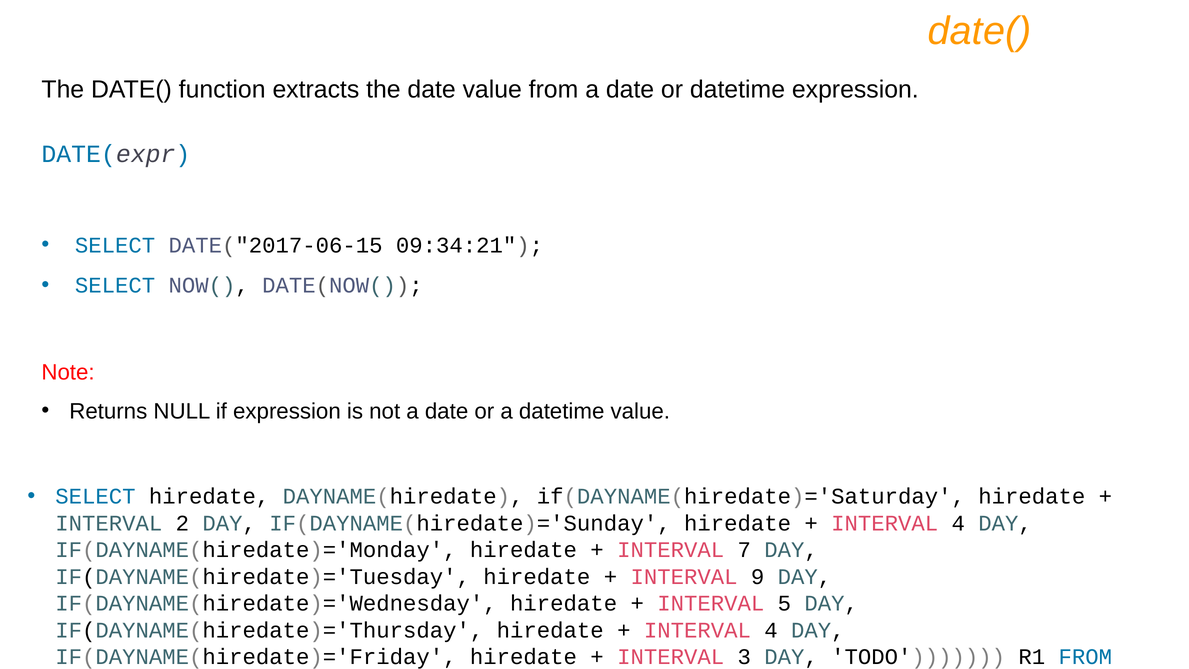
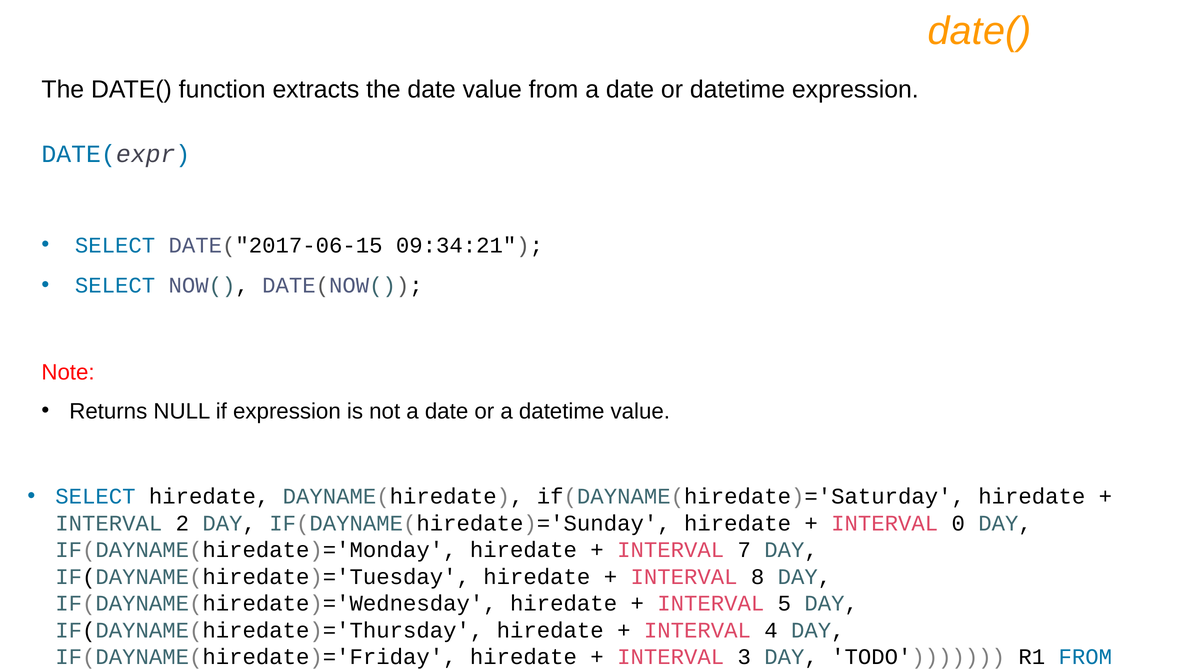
4: 4 -> 0 (958, 523)
9: 9 -> 8 (758, 577)
